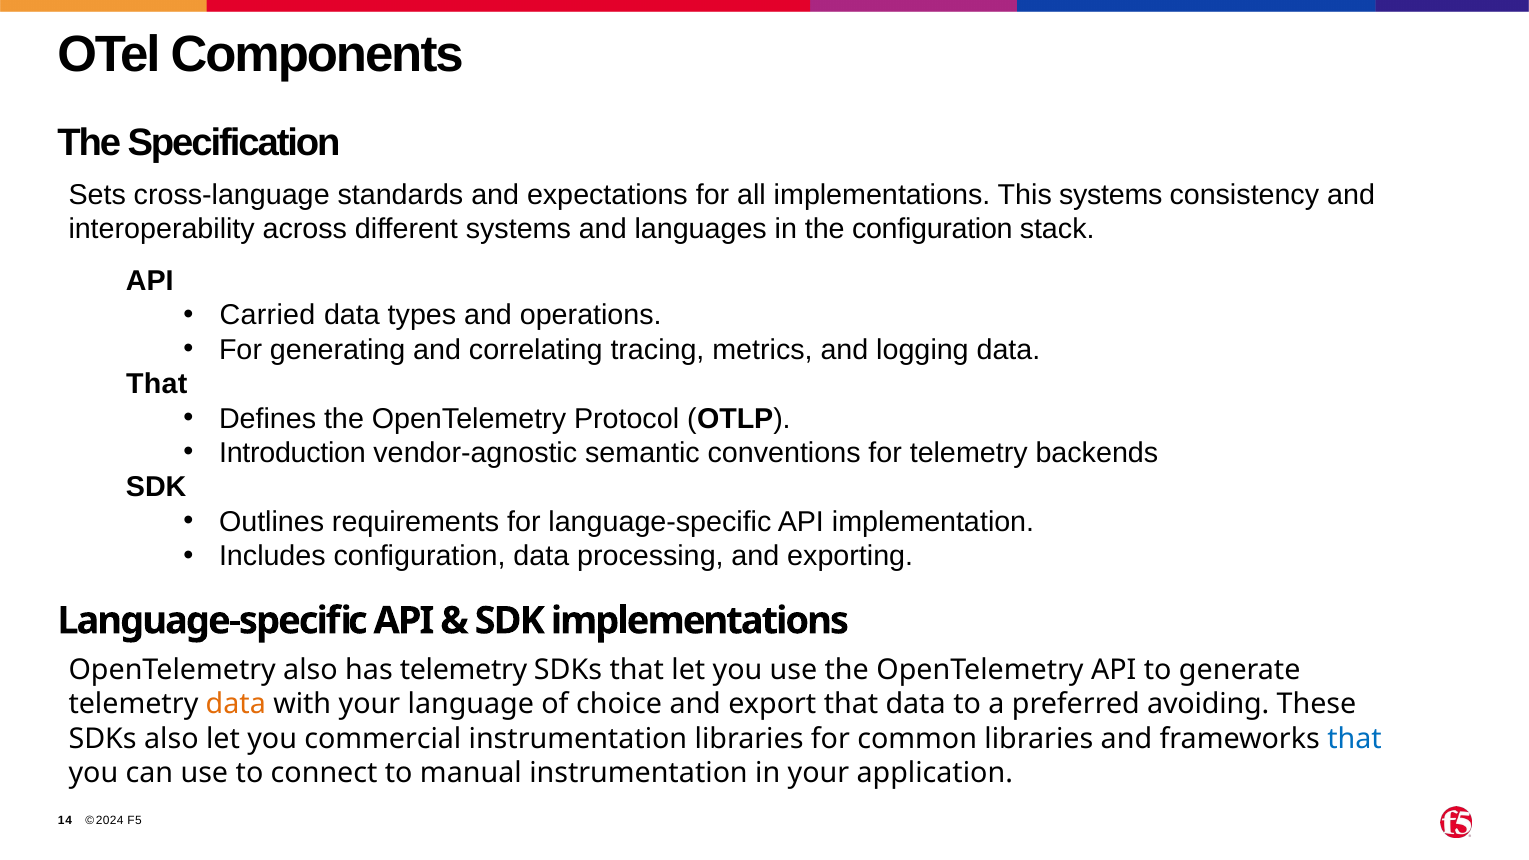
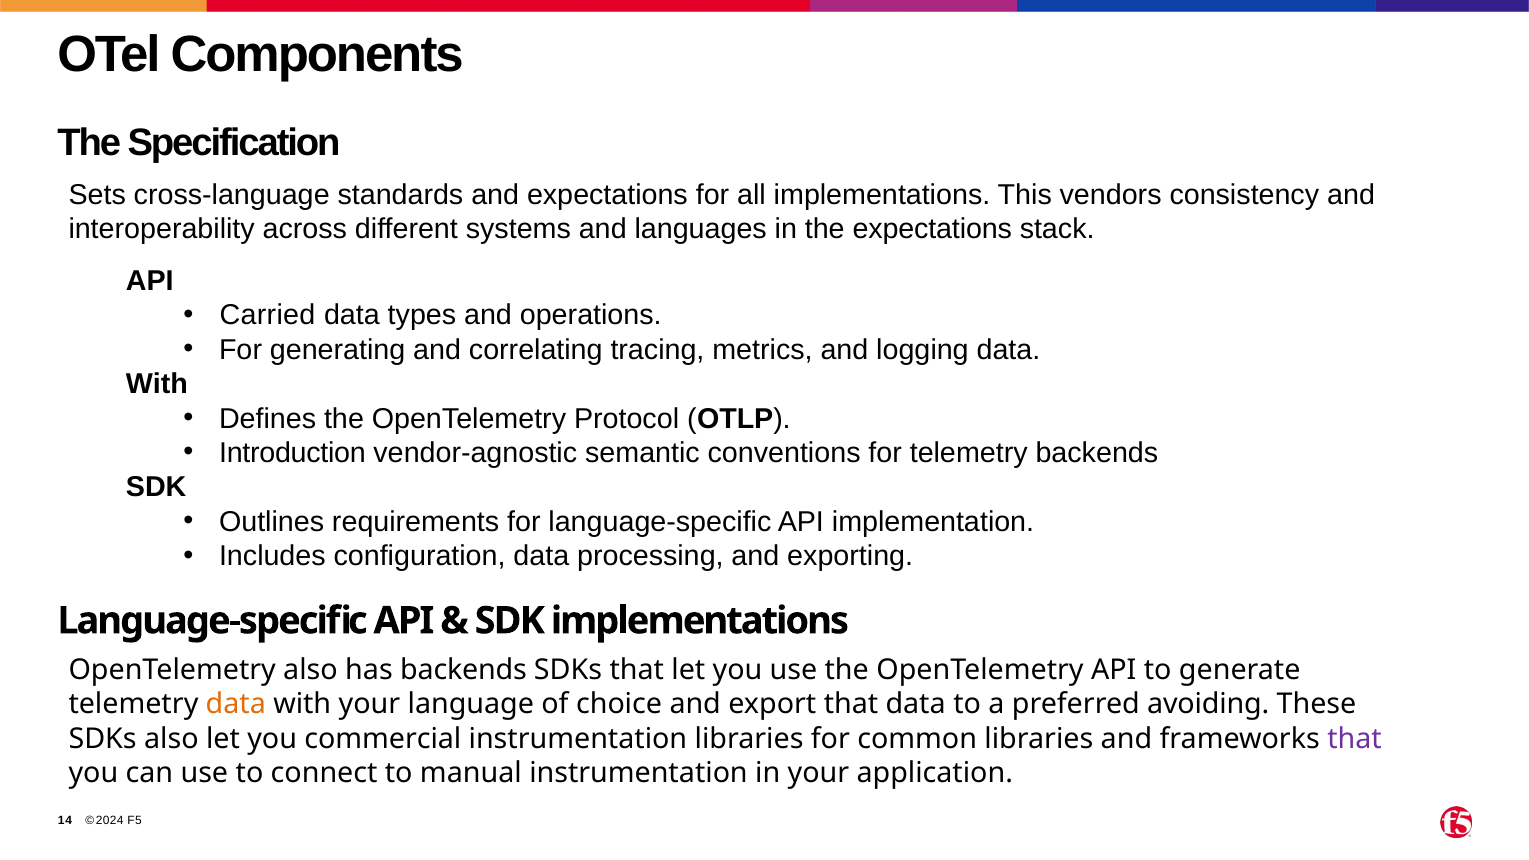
This systems: systems -> vendors (1111, 195)
the configuration: configuration -> expectations (932, 229)
That: That -> With (157, 384)
has telemetry: telemetry -> backends (464, 670)
that colour: blue -> purple (1355, 739)
